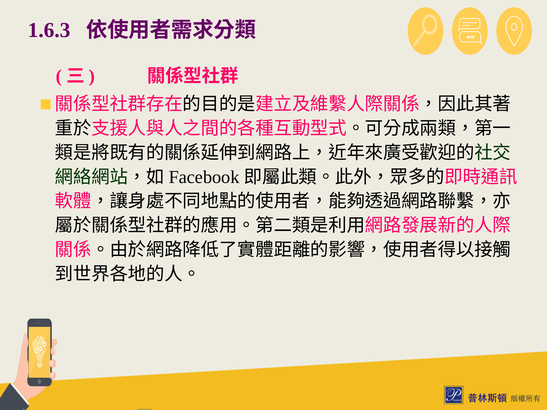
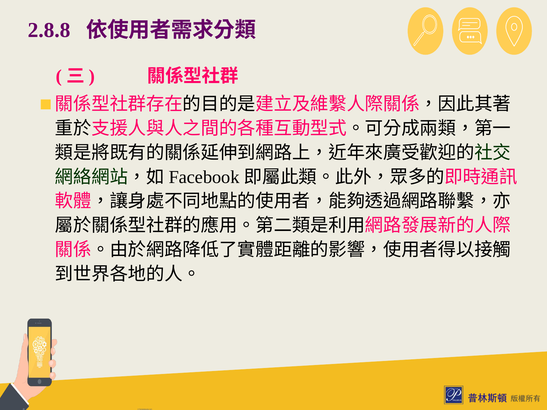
1.6.3: 1.6.3 -> 2.8.8 (49, 30)
